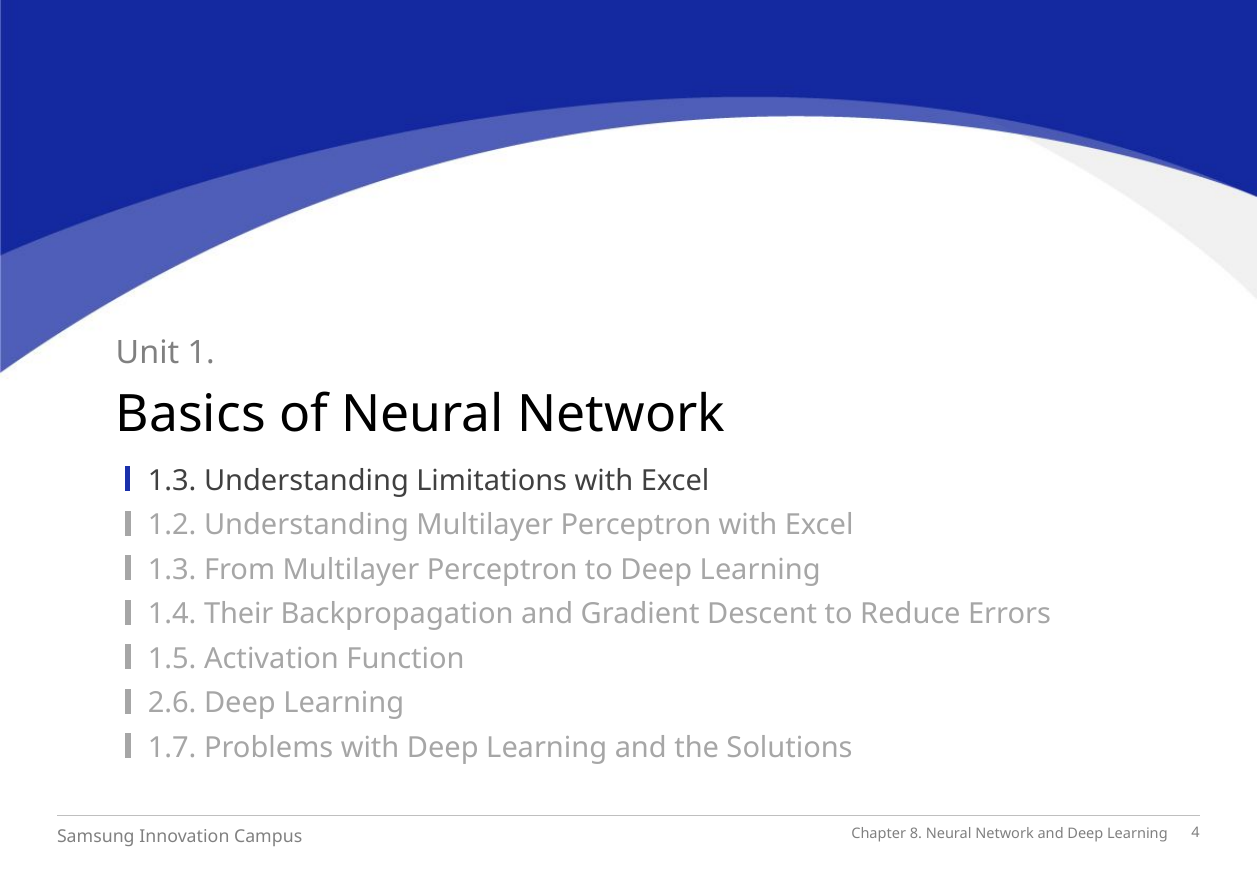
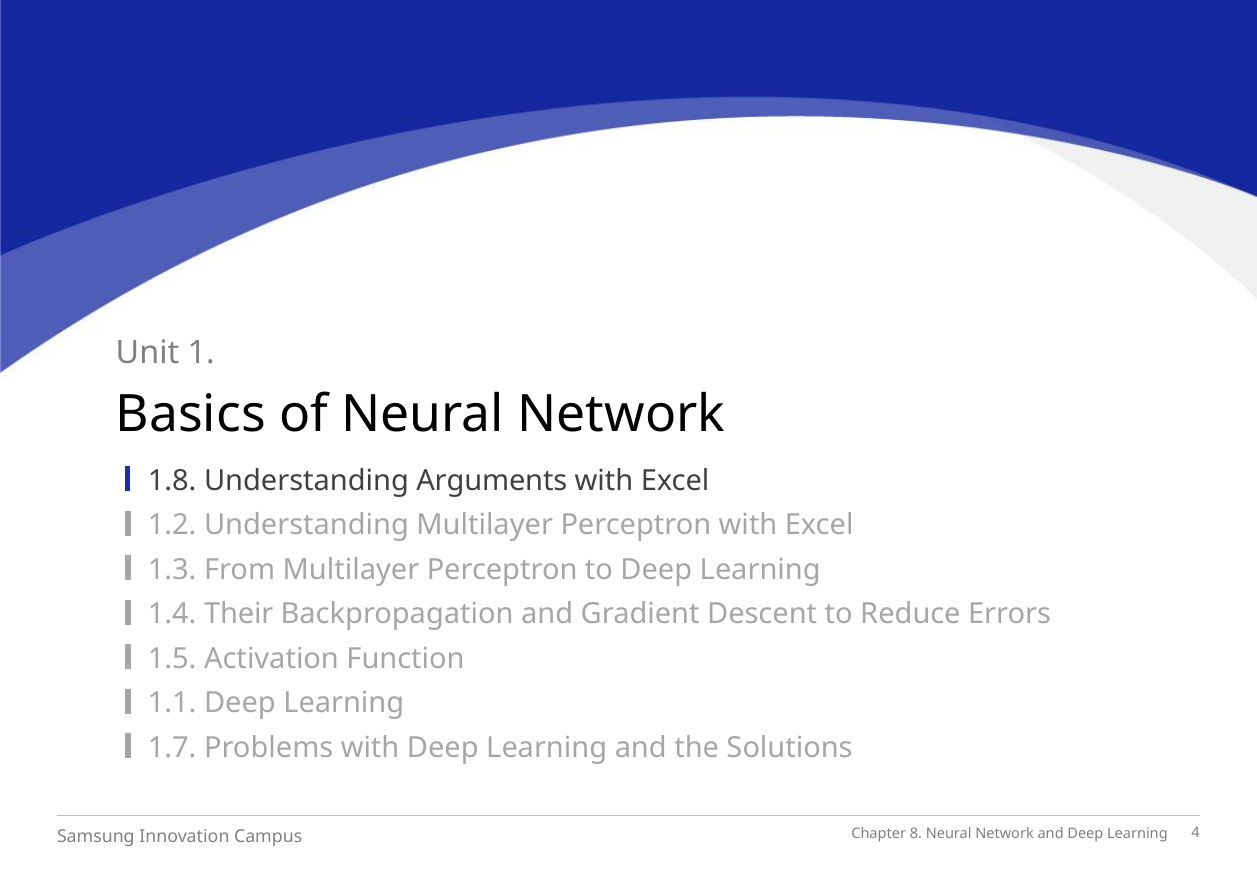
1.3: 1.3 -> 1.8 (172, 481)
Limitations: Limitations -> Arguments (492, 481)
2.6: 2.6 -> 1.1 (172, 704)
